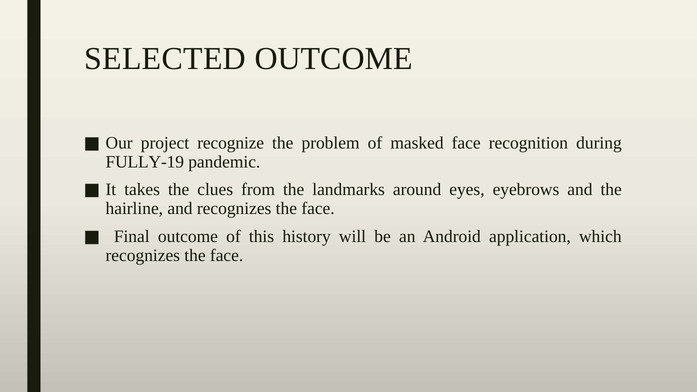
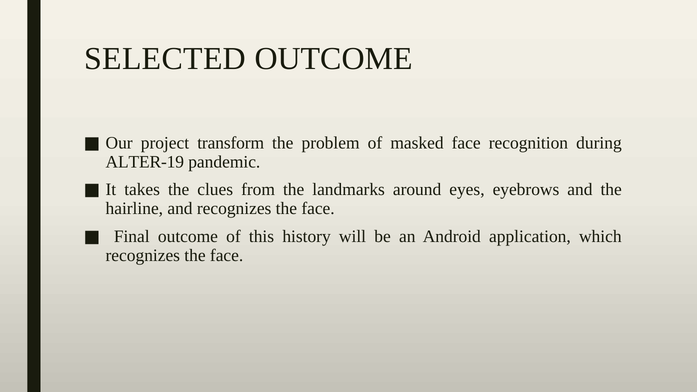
recognize: recognize -> transform (231, 143)
FULLY-19: FULLY-19 -> ALTER-19 (145, 162)
